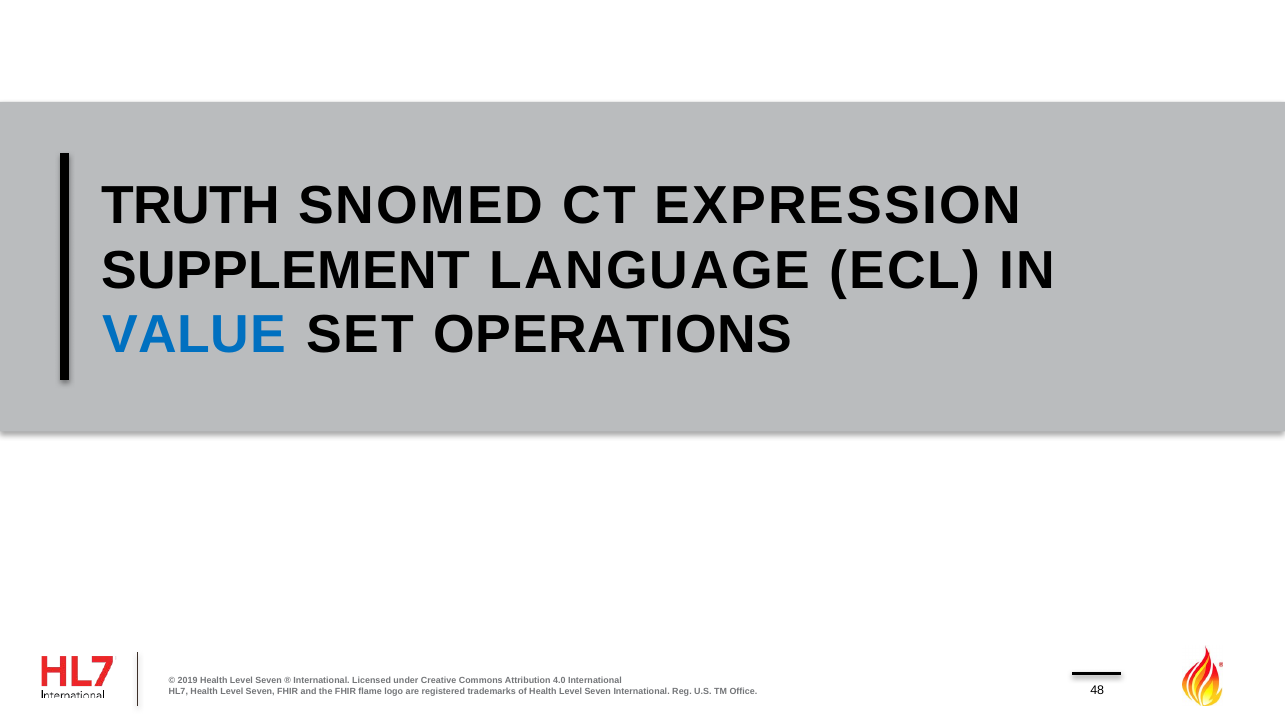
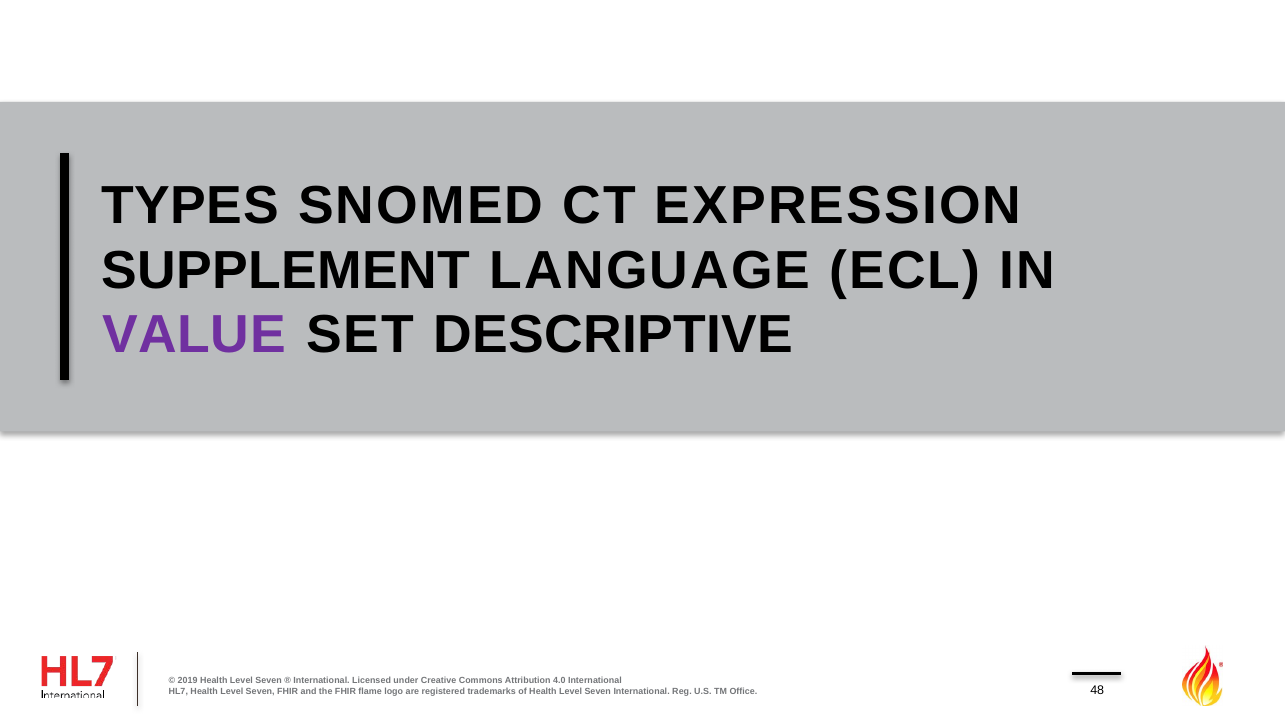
TRUTH: TRUTH -> TYPES (190, 206)
VALUE colour: blue -> purple (194, 335)
OPERATIONS: OPERATIONS -> DESCRIPTIVE (613, 335)
